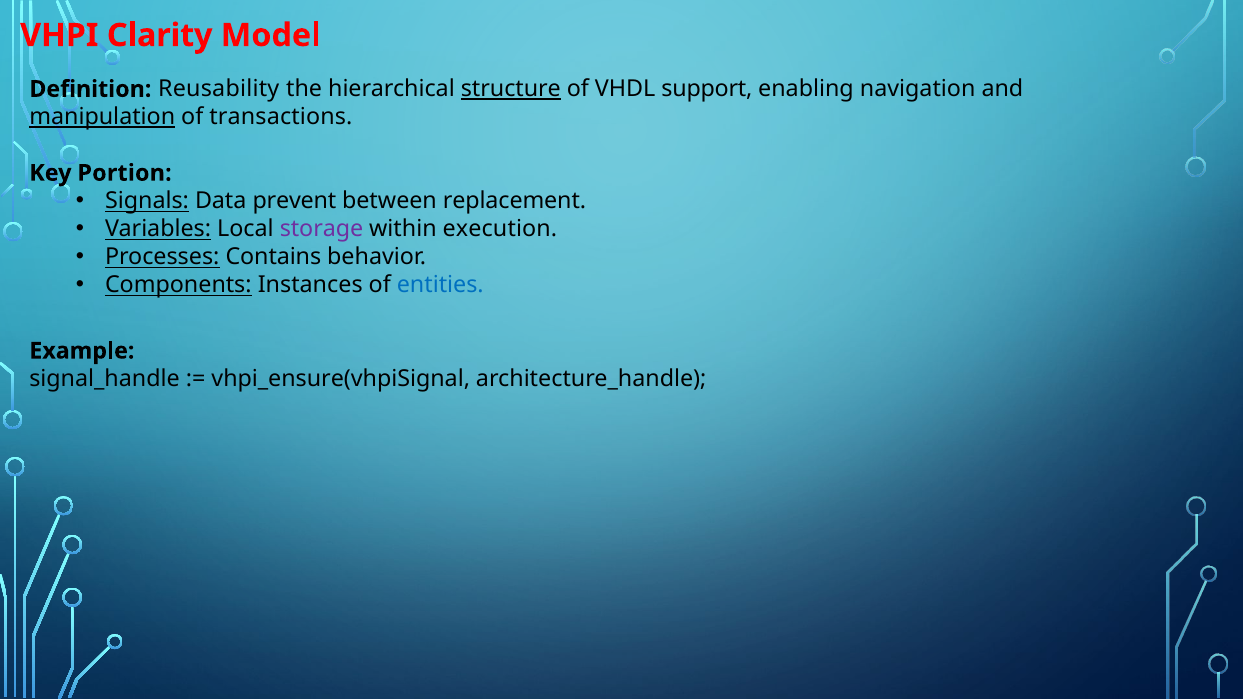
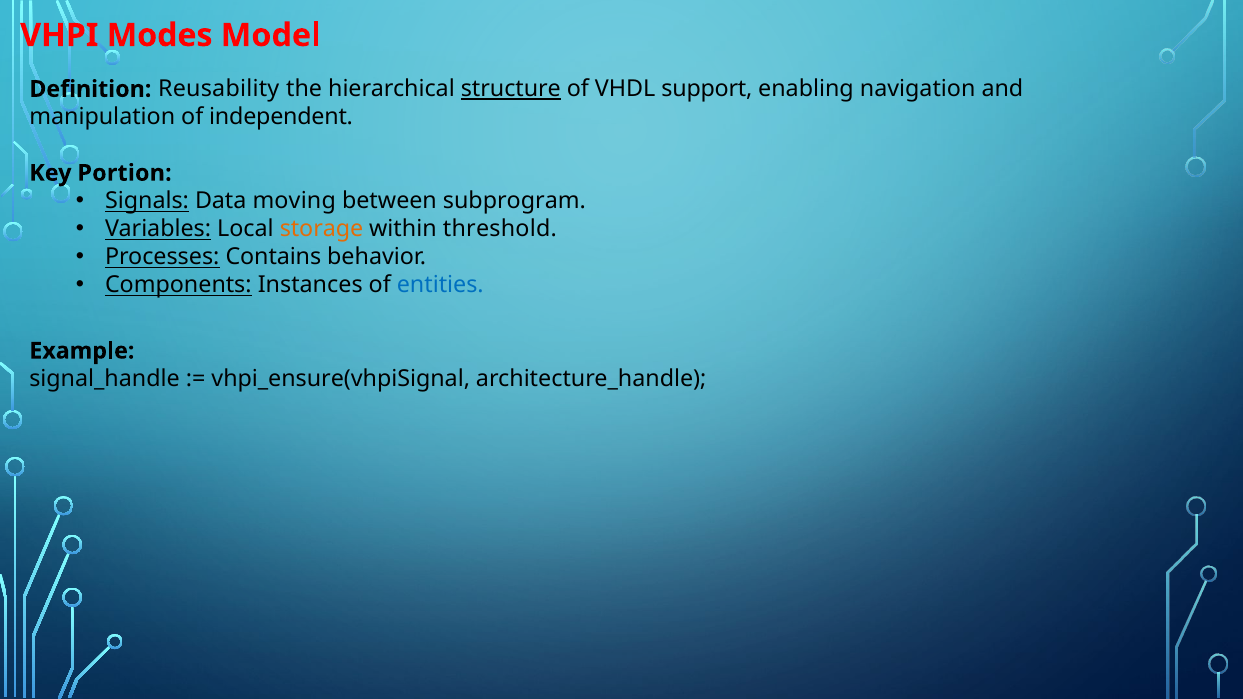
Clarity: Clarity -> Modes (160, 35)
manipulation underline: present -> none (102, 117)
transactions: transactions -> independent (281, 117)
prevent: prevent -> moving (294, 201)
replacement: replacement -> subprogram (514, 201)
storage colour: purple -> orange (322, 229)
execution: execution -> threshold (500, 229)
